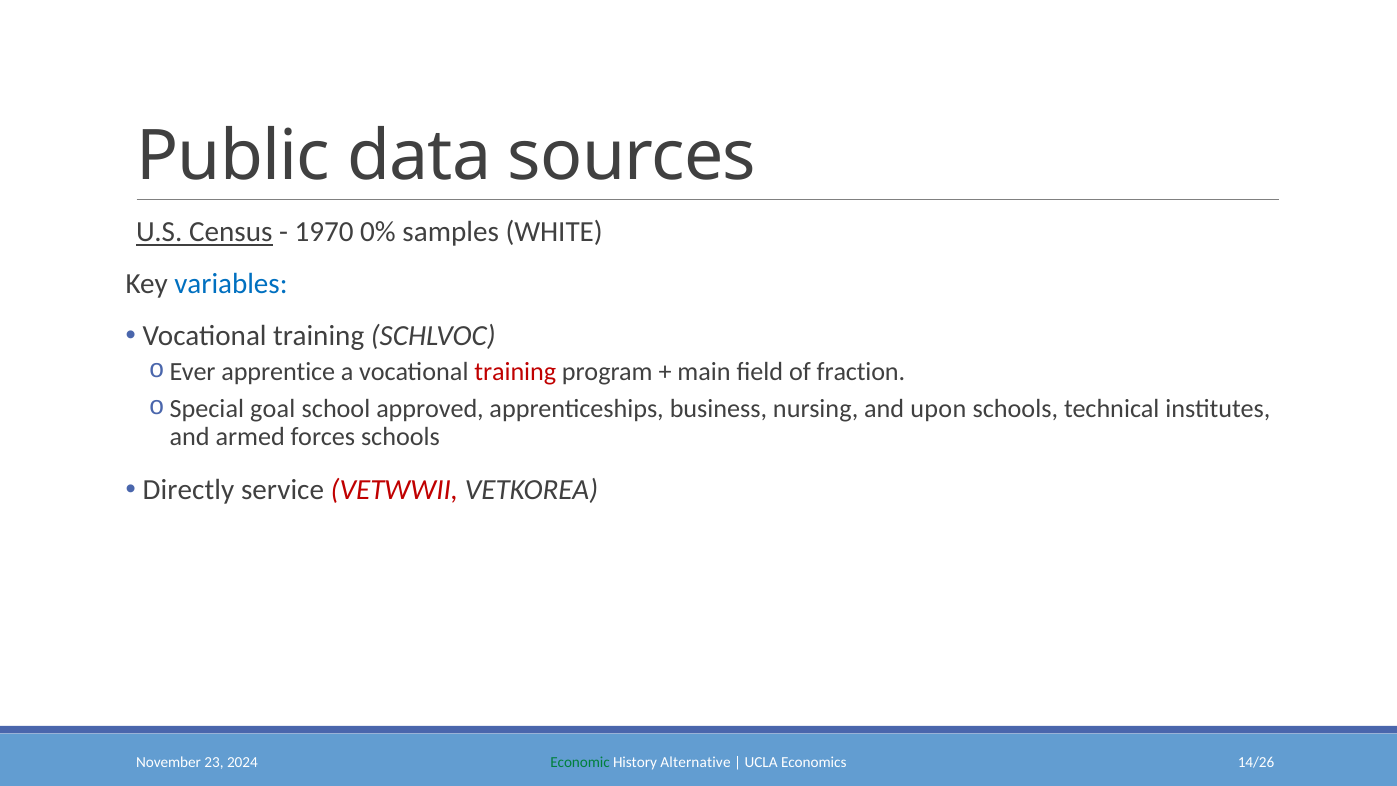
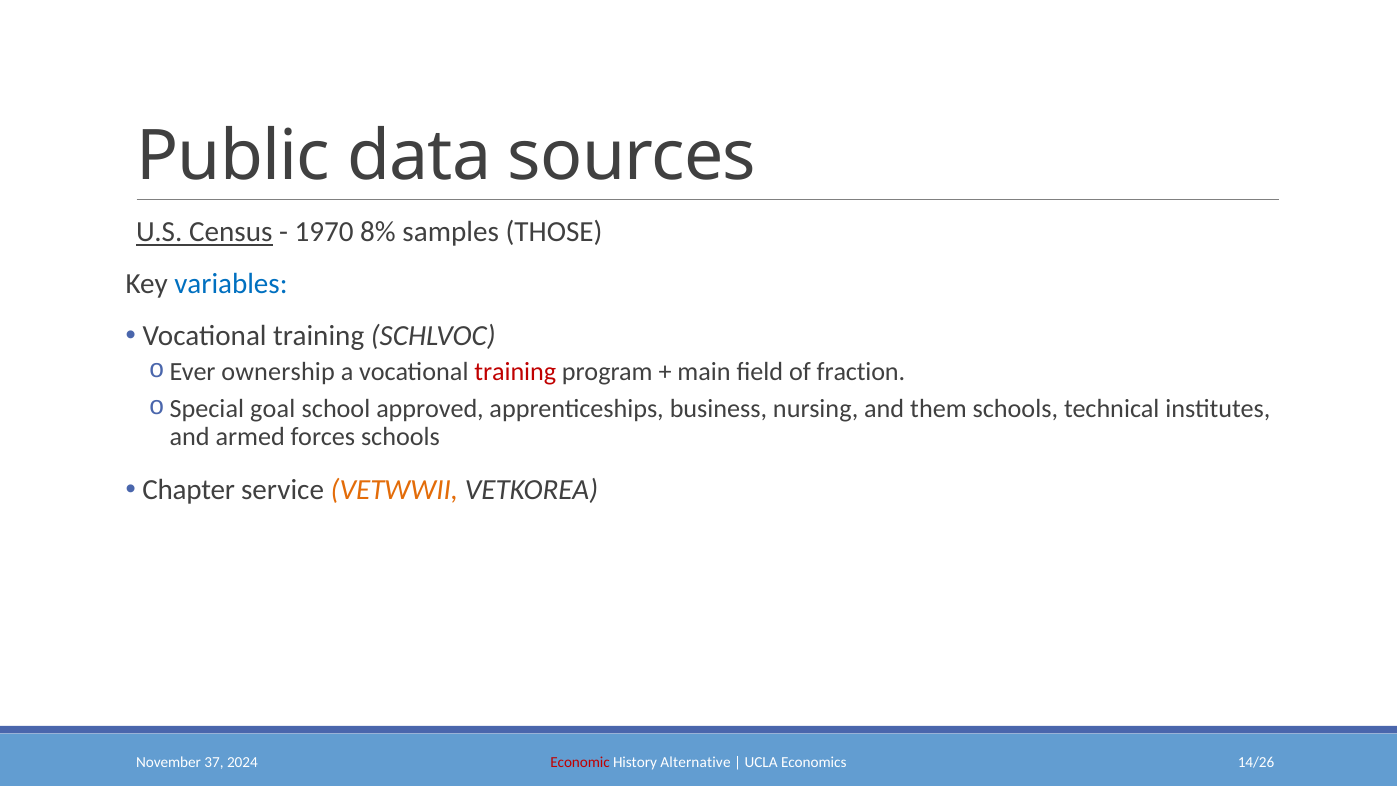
0%: 0% -> 8% (378, 232)
WHITE: WHITE -> THOSE (554, 232)
apprentice: apprentice -> ownership (278, 372)
upon: upon -> them (938, 409)
Directly: Directly -> Chapter (189, 490)
VETWWII colour: red -> orange (394, 490)
23: 23 -> 37 (214, 762)
Economic colour: green -> red (580, 762)
